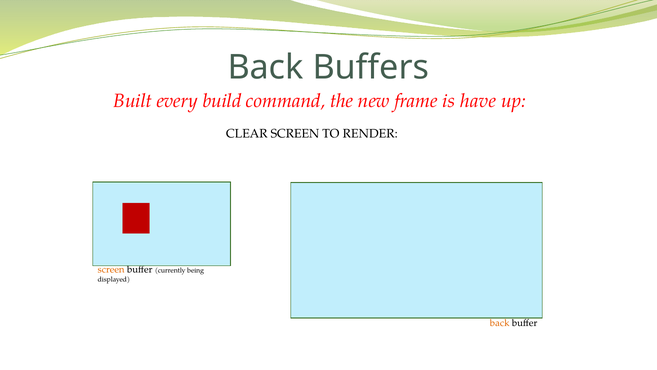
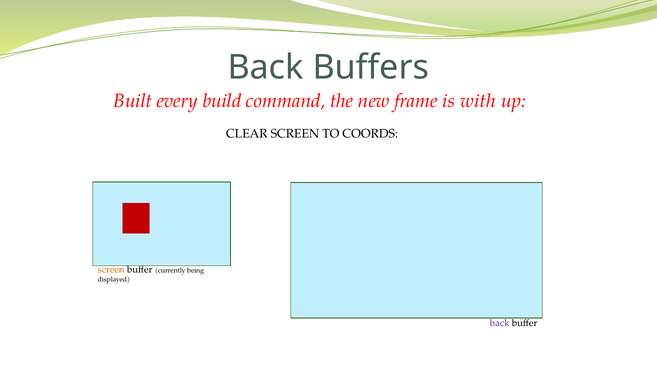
have: have -> with (478, 101)
RENDER: RENDER -> COORDS (370, 133)
back colour: orange -> purple (500, 323)
